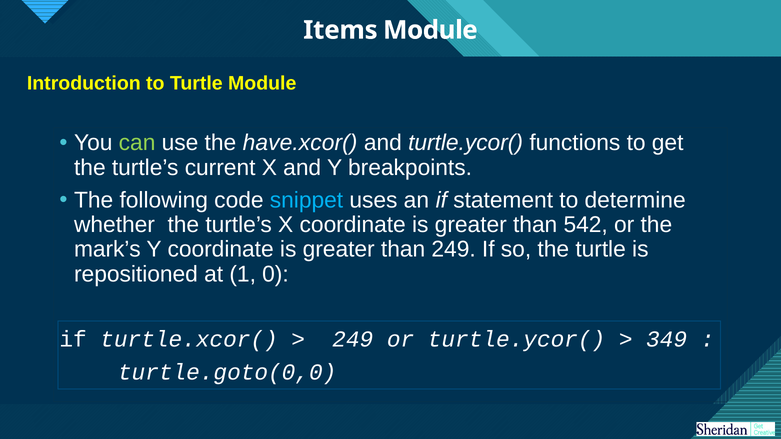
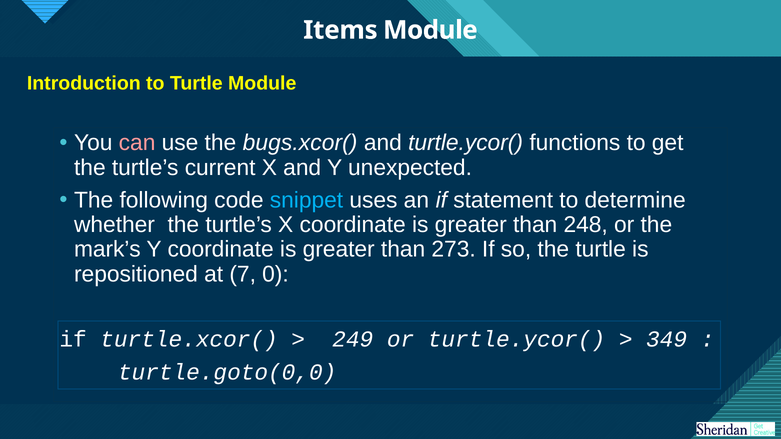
can colour: light green -> pink (137, 143)
have.xcor(: have.xcor( -> bugs.xcor( (300, 143)
breakpoints: breakpoints -> unexpected (410, 168)
542: 542 -> 248 (586, 225)
than 249: 249 -> 273 (454, 250)
1: 1 -> 7 (243, 274)
